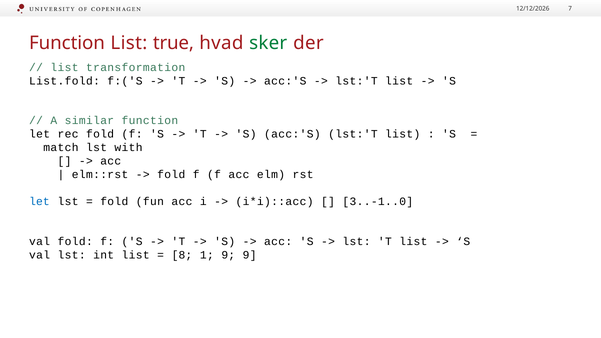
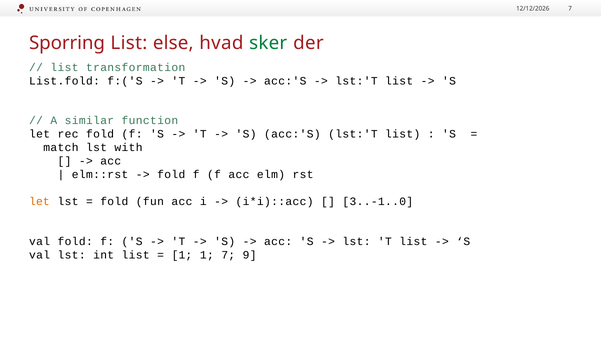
Function: Function -> Sporring (67, 43)
true: true -> else (173, 43)
let colour: blue -> orange (39, 202)
8: 8 -> 1 (182, 255)
1 9: 9 -> 7 (228, 255)
